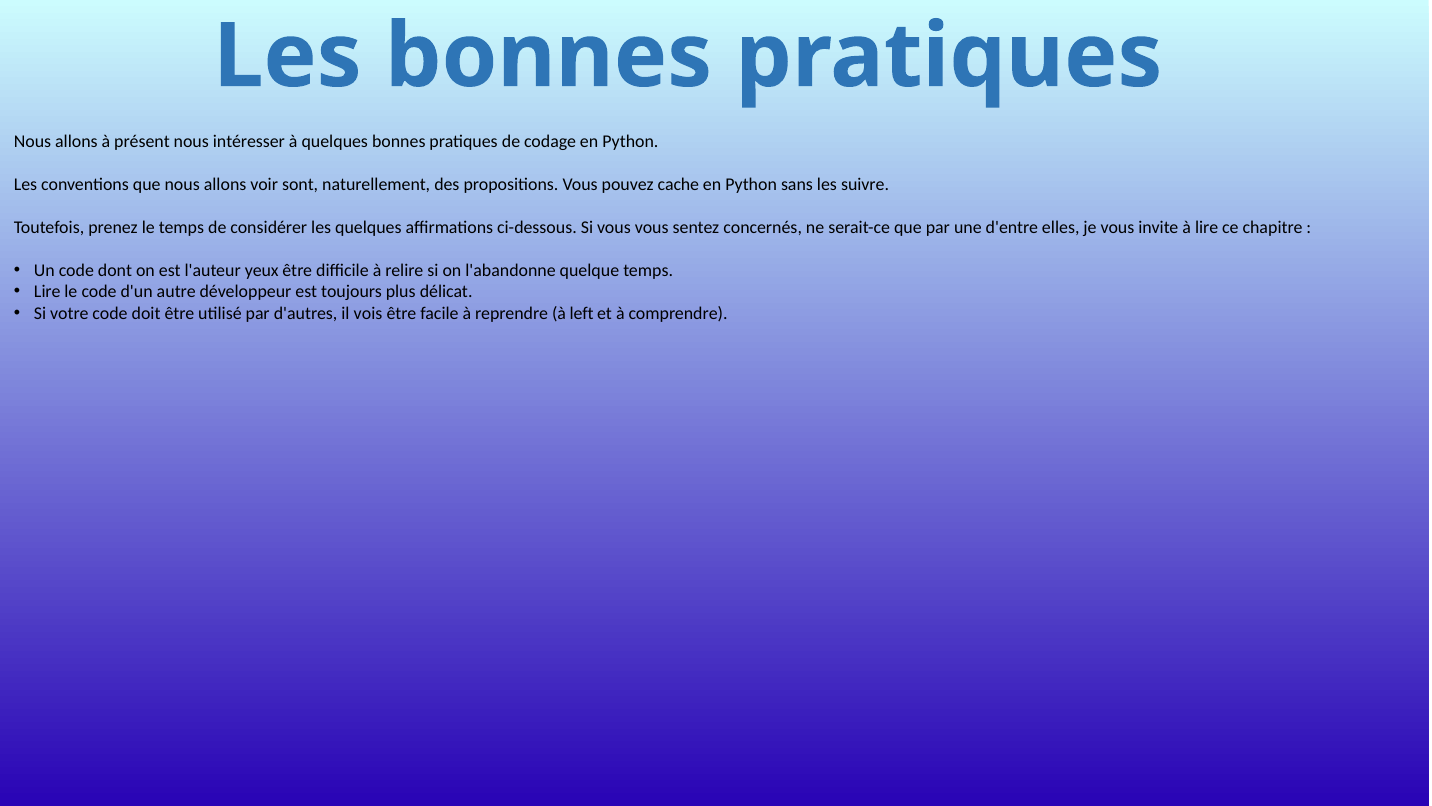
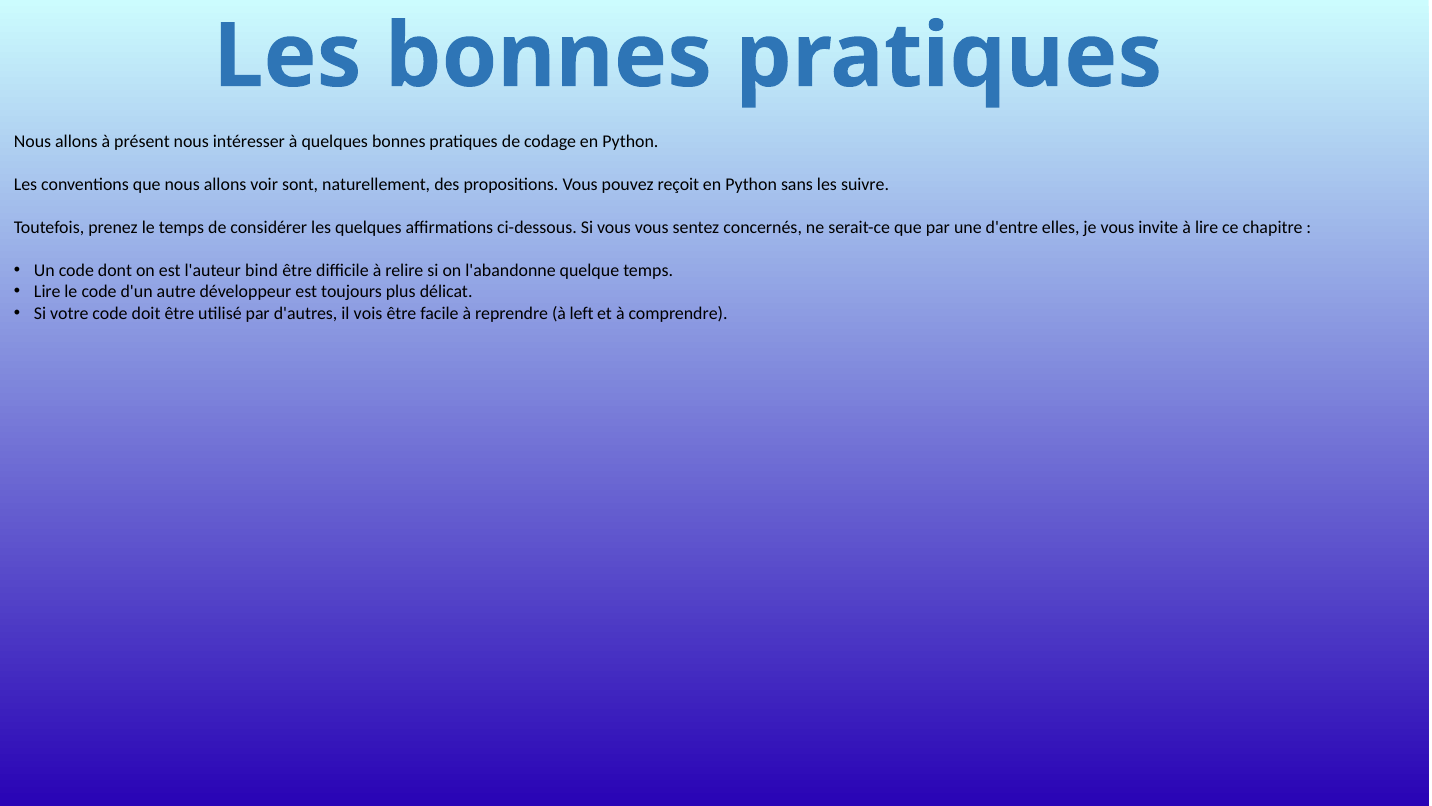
cache: cache -> reçoit (678, 184)
yeux: yeux -> bind (262, 270)
